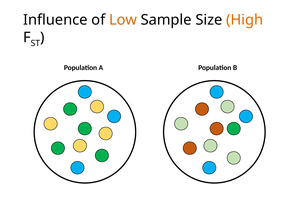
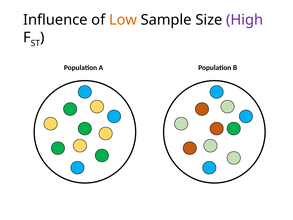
High colour: orange -> purple (245, 20)
